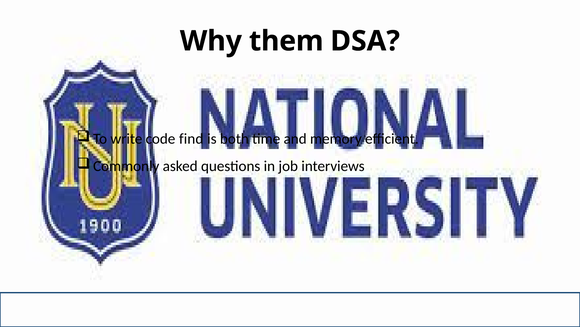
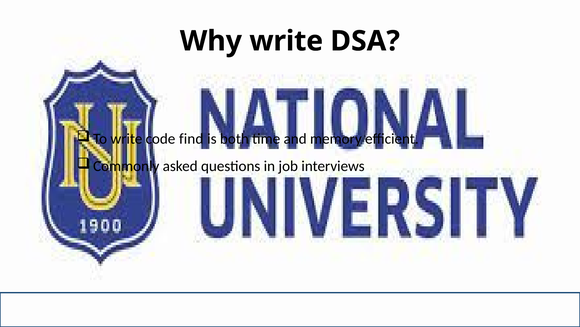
Why them: them -> write (286, 41)
